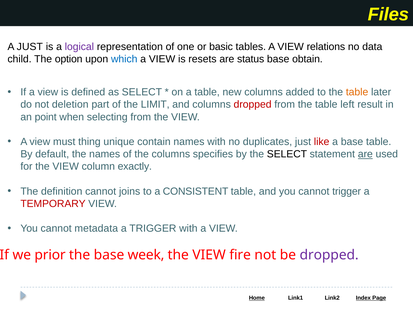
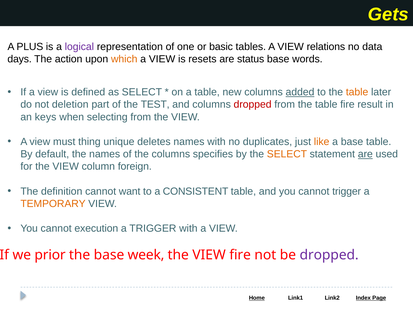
Files: Files -> Gets (388, 14)
A JUST: JUST -> PLUS (30, 47)
child: child -> days (20, 59)
option: option -> action (69, 59)
which colour: blue -> orange (124, 59)
obtain: obtain -> words (307, 59)
added underline: none -> present (300, 92)
LIMIT: LIMIT -> TEST (155, 104)
table left: left -> fire (347, 104)
point: point -> keys (46, 117)
contain: contain -> deletes (154, 142)
like colour: red -> orange (322, 142)
SELECT colour: black -> orange (287, 154)
exactly: exactly -> foreign (135, 166)
joins: joins -> want (130, 191)
TEMPORARY colour: red -> orange (53, 204)
metadata: metadata -> execution (96, 228)
